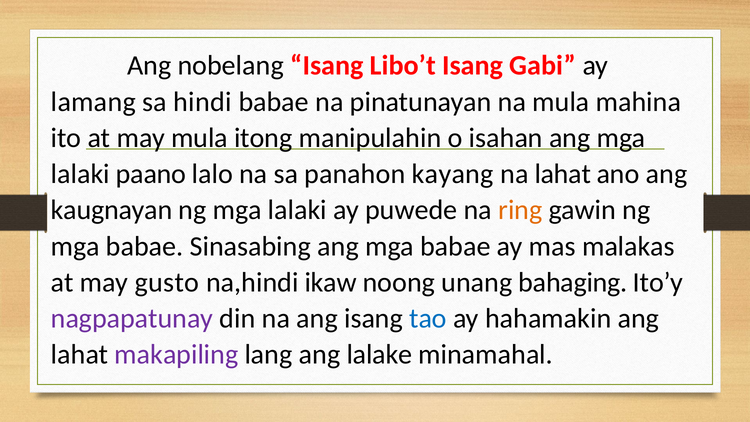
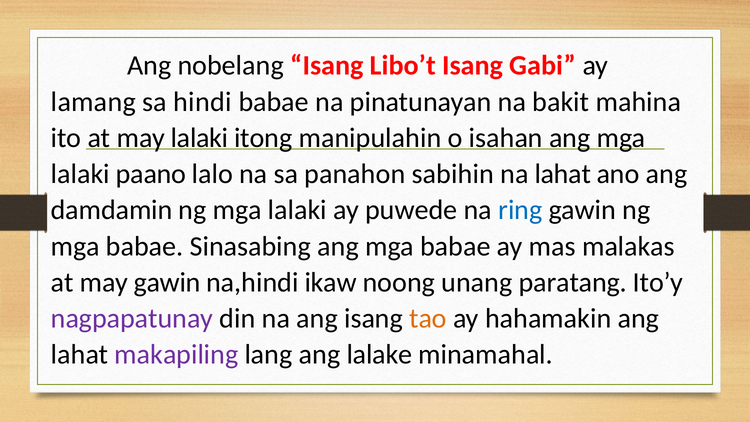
na mula: mula -> bakit (561, 102)
may mula: mula -> lalaki (200, 138)
kayang: kayang -> sabihin (453, 174)
kaugnayan: kaugnayan -> damdamin (112, 210)
ring colour: orange -> blue (520, 210)
may gusto: gusto -> gawin (167, 282)
bahaging: bahaging -> paratang (573, 282)
tao colour: blue -> orange (428, 318)
